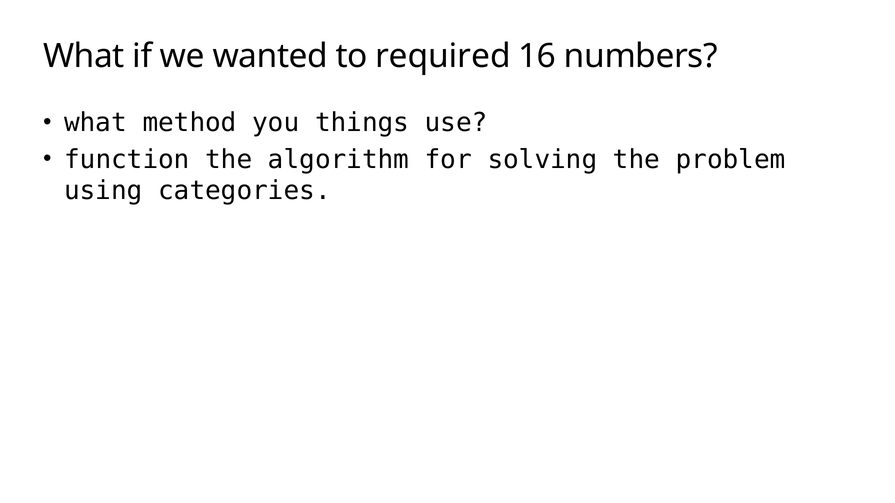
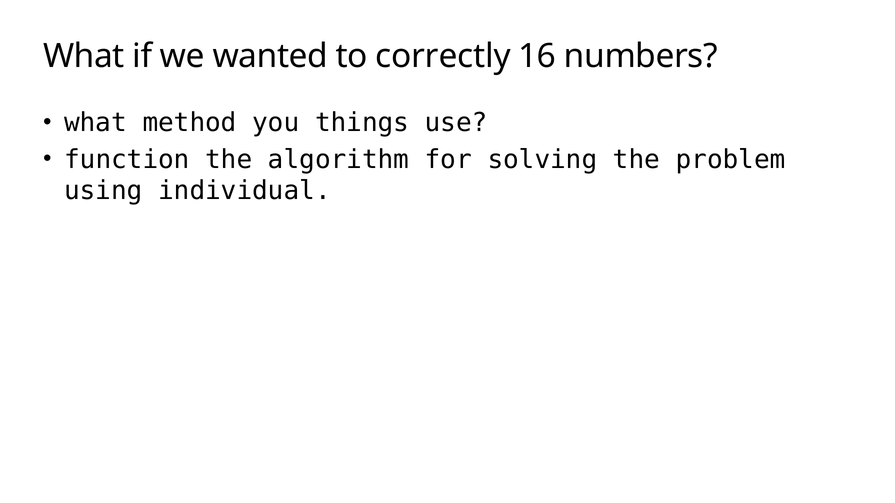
required: required -> correctly (443, 56)
categories: categories -> individual (244, 191)
